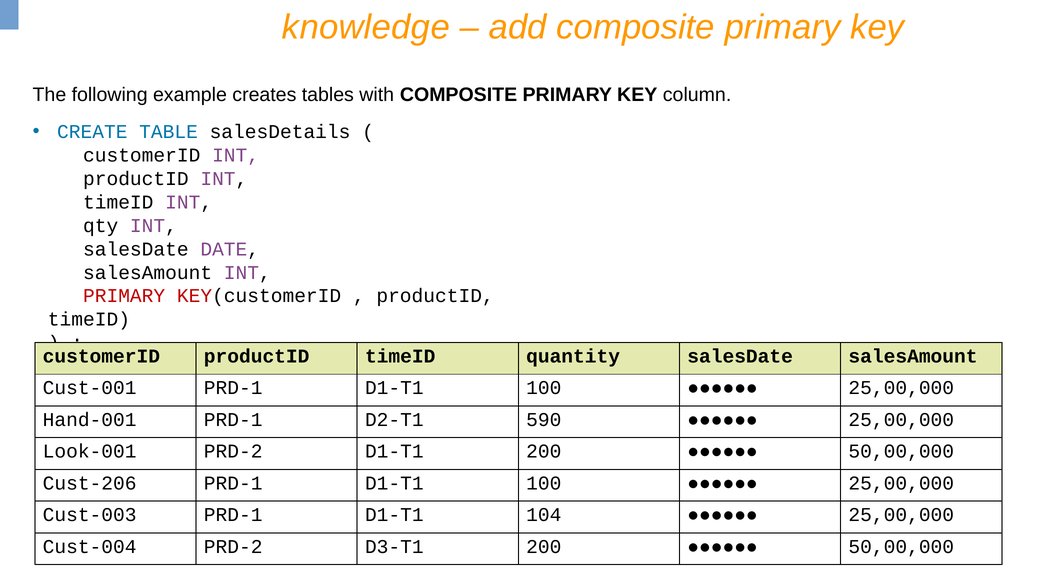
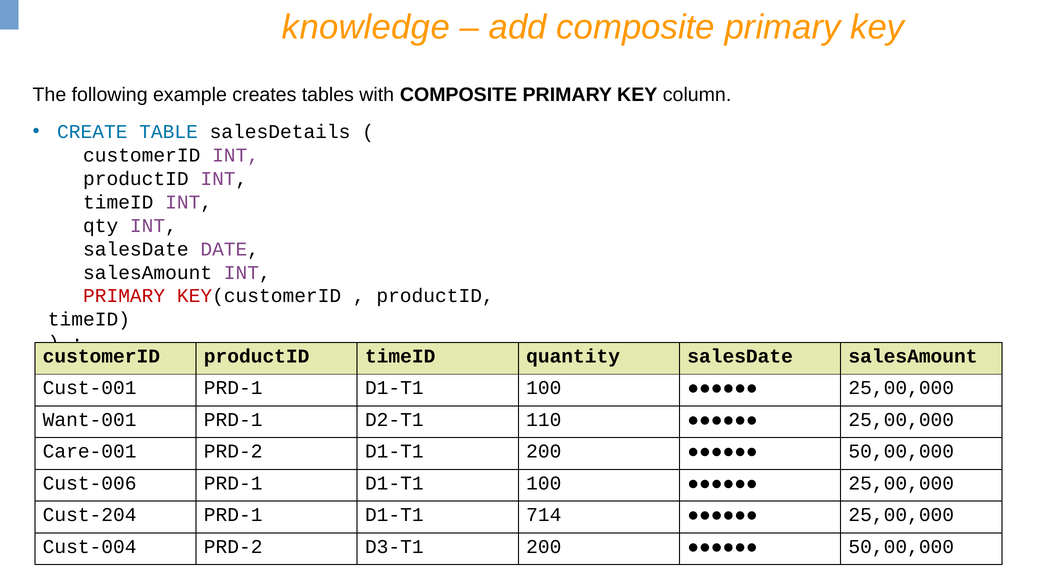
Hand-001: Hand-001 -> Want-001 (90, 419)
590: 590 -> 110 (544, 419)
Look-001: Look-001 -> Care-001 (90, 451)
Cust-206: Cust-206 -> Cust-006 (90, 483)
Cust-003: Cust-003 -> Cust-204 (90, 515)
104: 104 -> 714 (544, 515)
